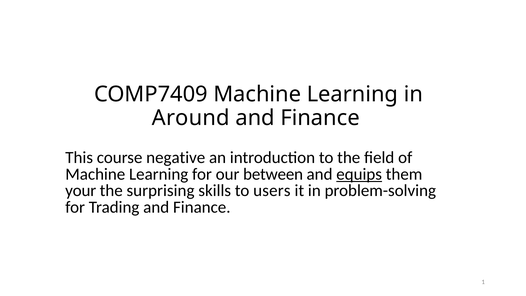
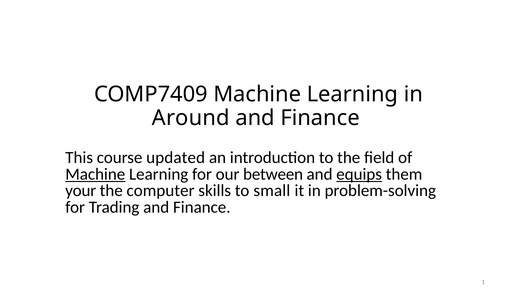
negative: negative -> updated (176, 158)
Machine underline: none -> present (95, 174)
surprising: surprising -> computer (161, 191)
users: users -> small (272, 191)
